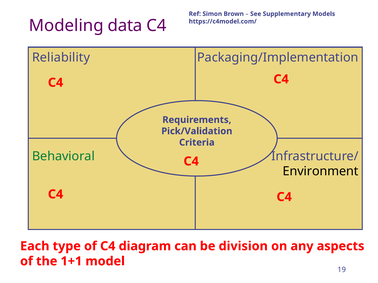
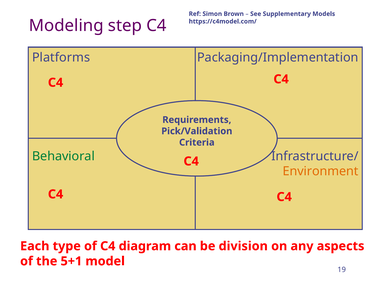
data: data -> step (125, 26)
Reliability: Reliability -> Platforms (61, 58)
Environment colour: black -> orange (321, 172)
1+1: 1+1 -> 5+1 (71, 262)
